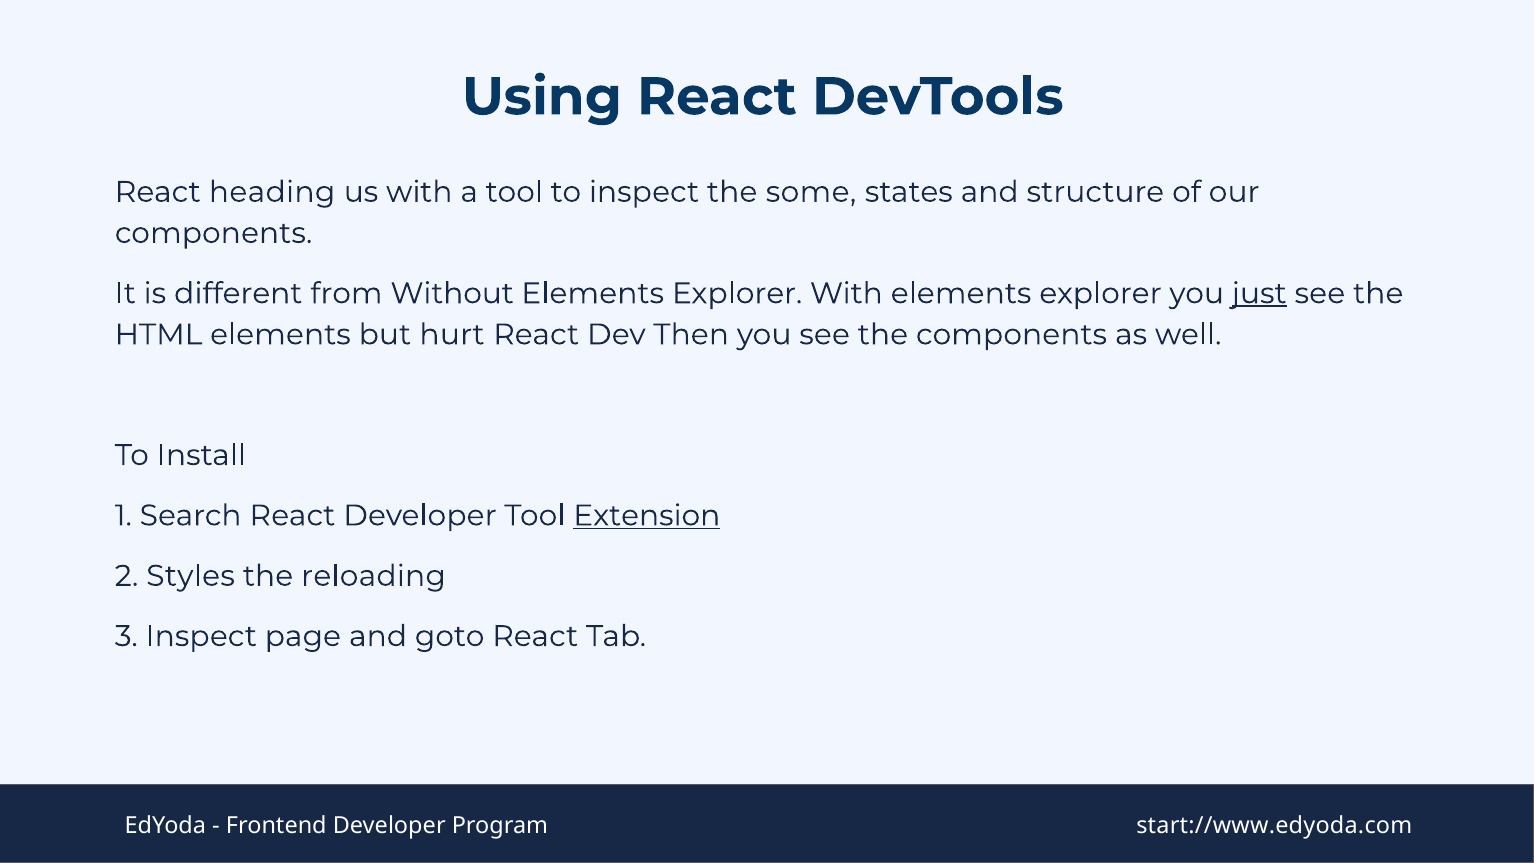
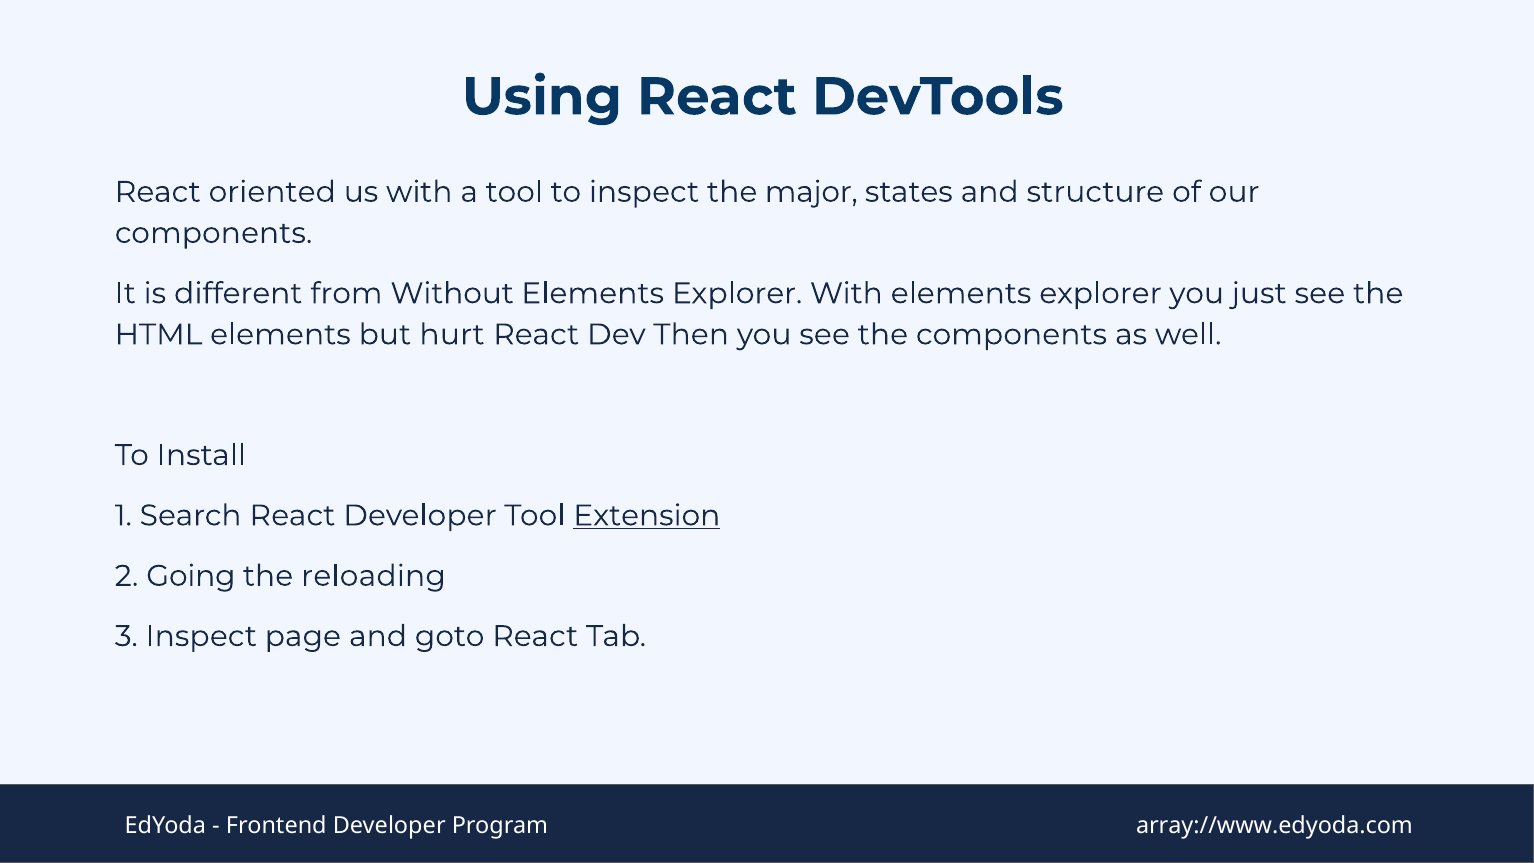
heading: heading -> oriented (272, 192)
some: some -> major (811, 192)
just underline: present -> none (1259, 293)
Styles: Styles -> Going (191, 576)
start://www.edyoda.com: start://www.edyoda.com -> array://www.edyoda.com (1274, 826)
